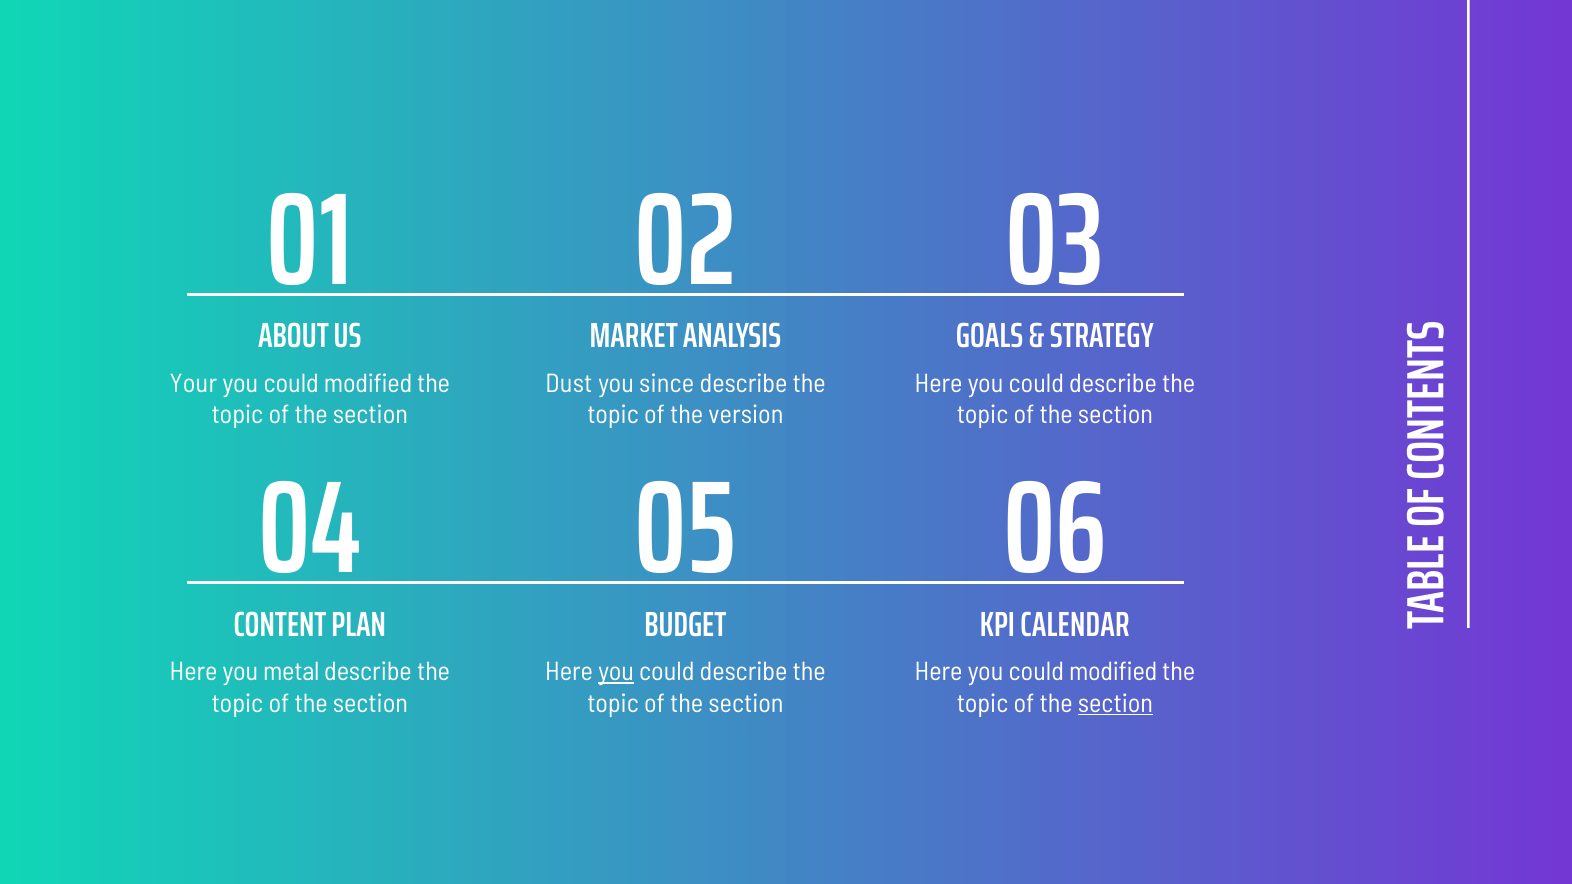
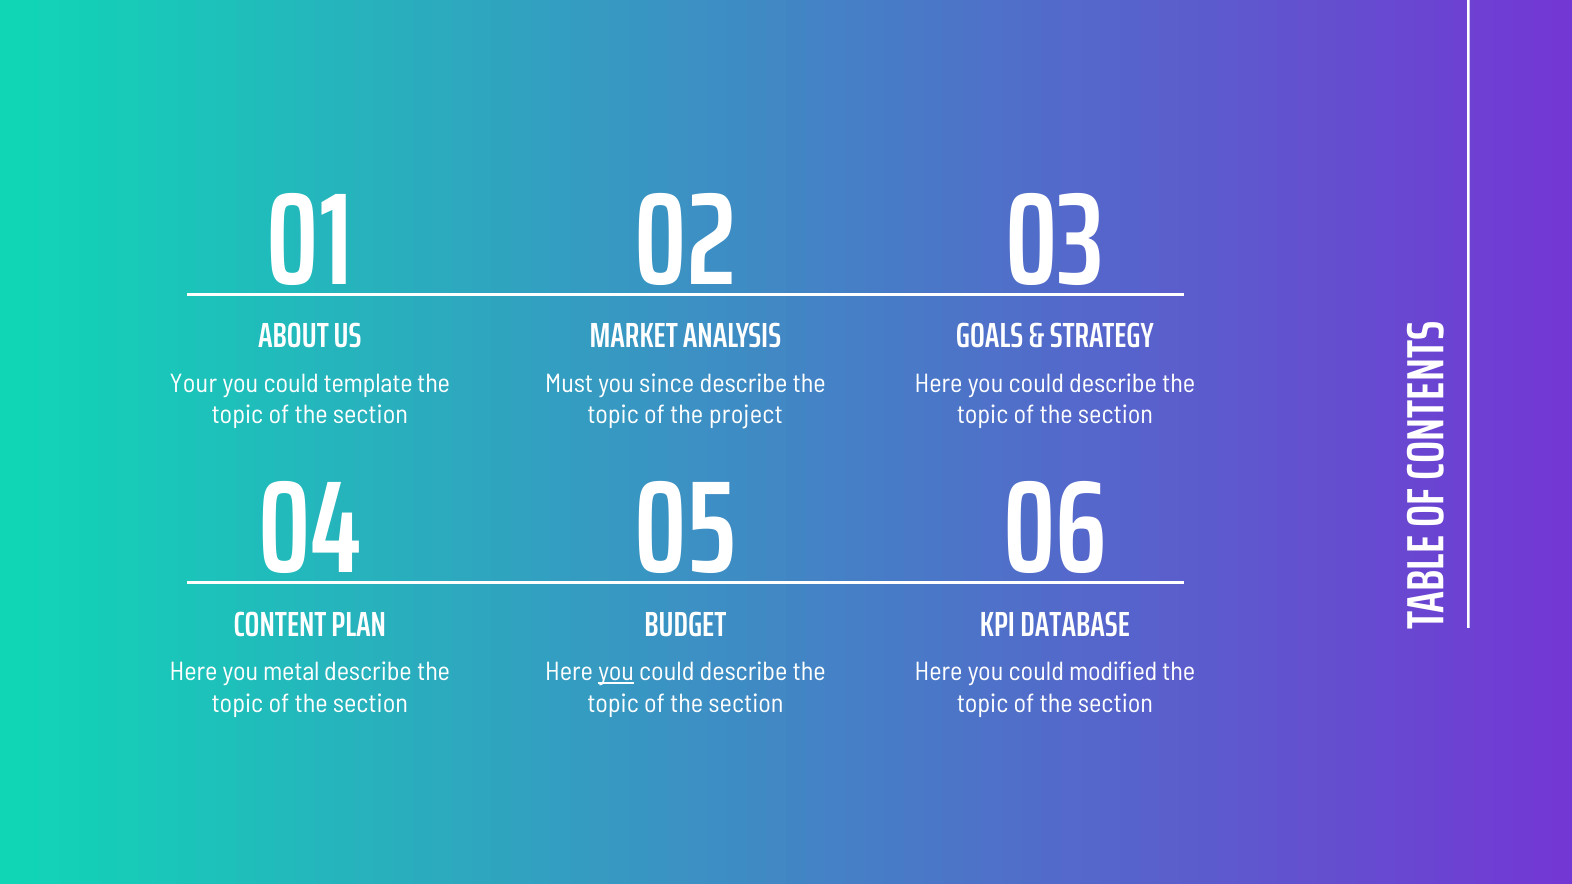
modified: modified -> template (368, 384)
Dust: Dust -> Must (569, 384)
version: version -> project (746, 415)
CALENDAR: CALENDAR -> DATABASE (1075, 625)
section underline: present -> none (1116, 704)
